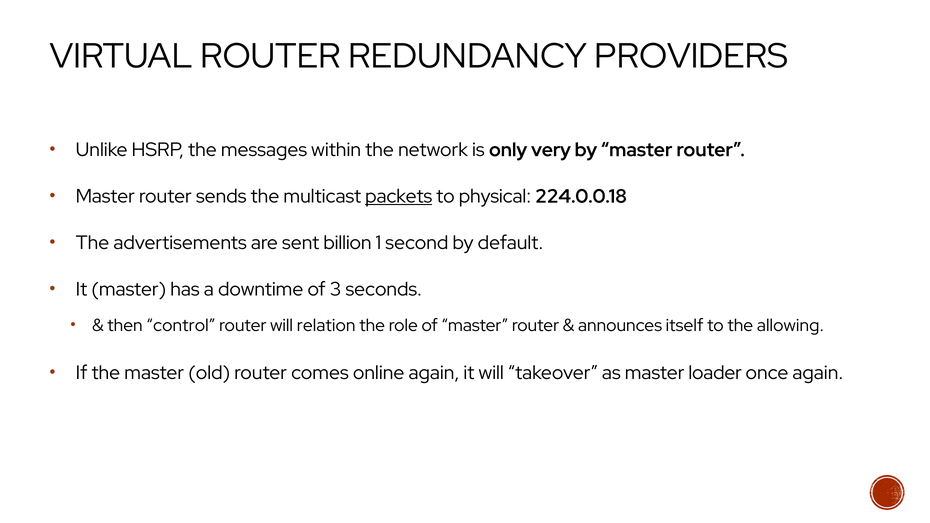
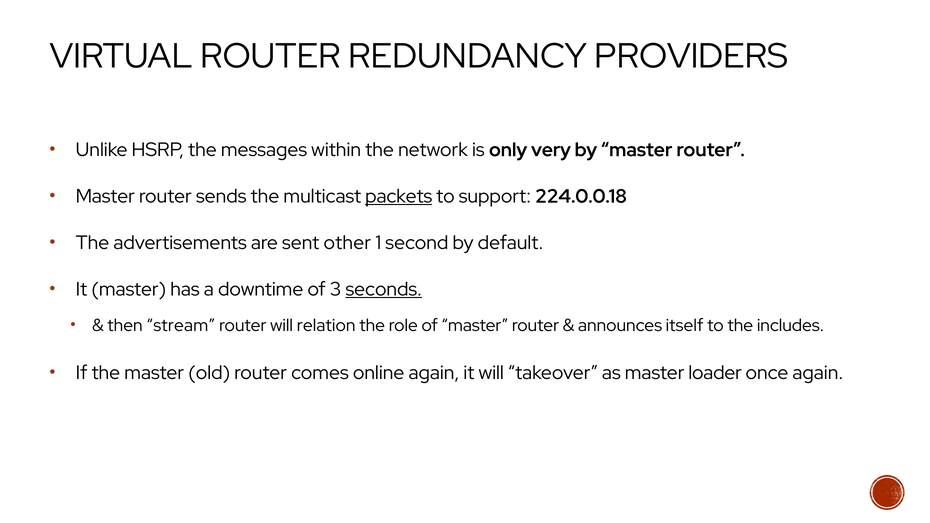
physical: physical -> support (495, 196)
billion: billion -> other (347, 243)
seconds underline: none -> present (384, 289)
control: control -> stream (181, 326)
allowing: allowing -> includes (790, 326)
